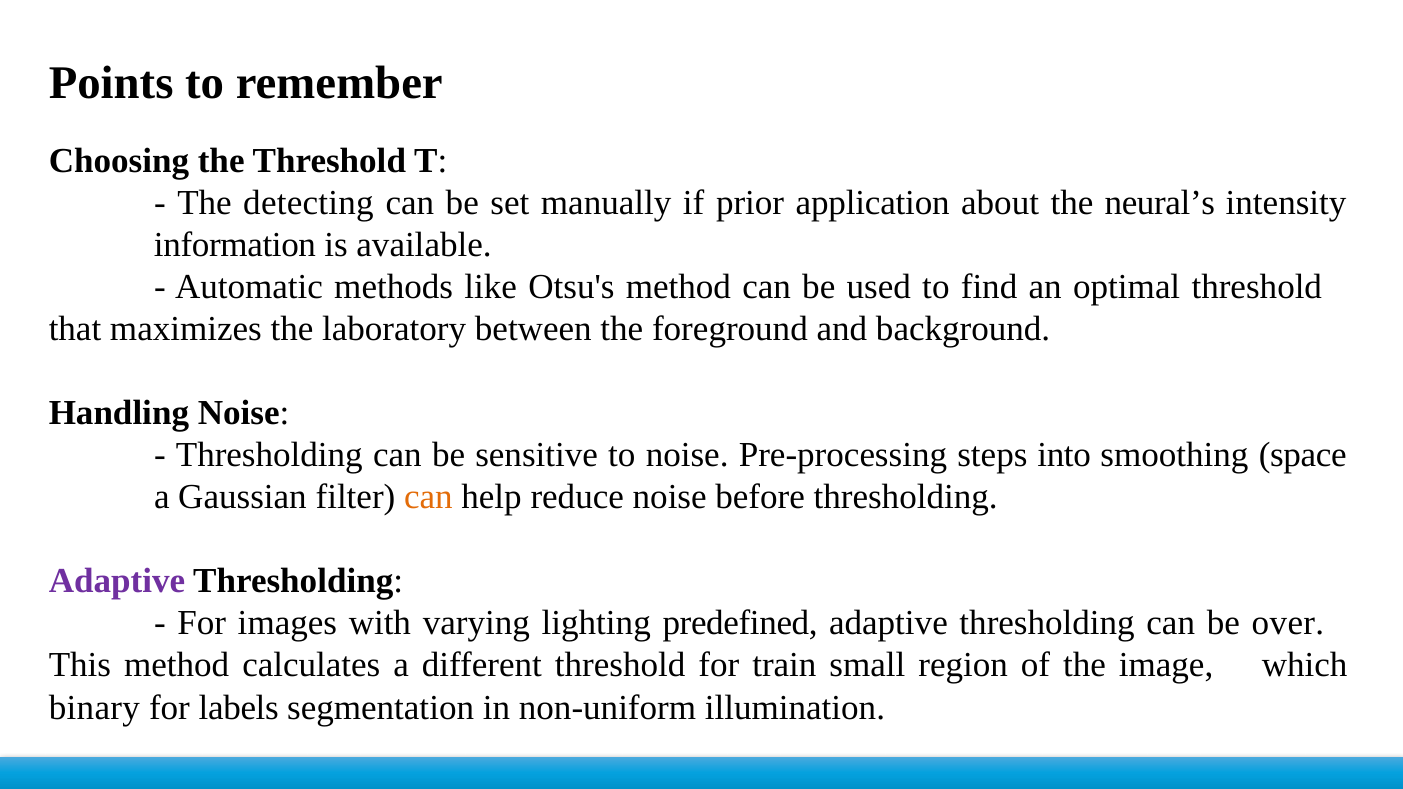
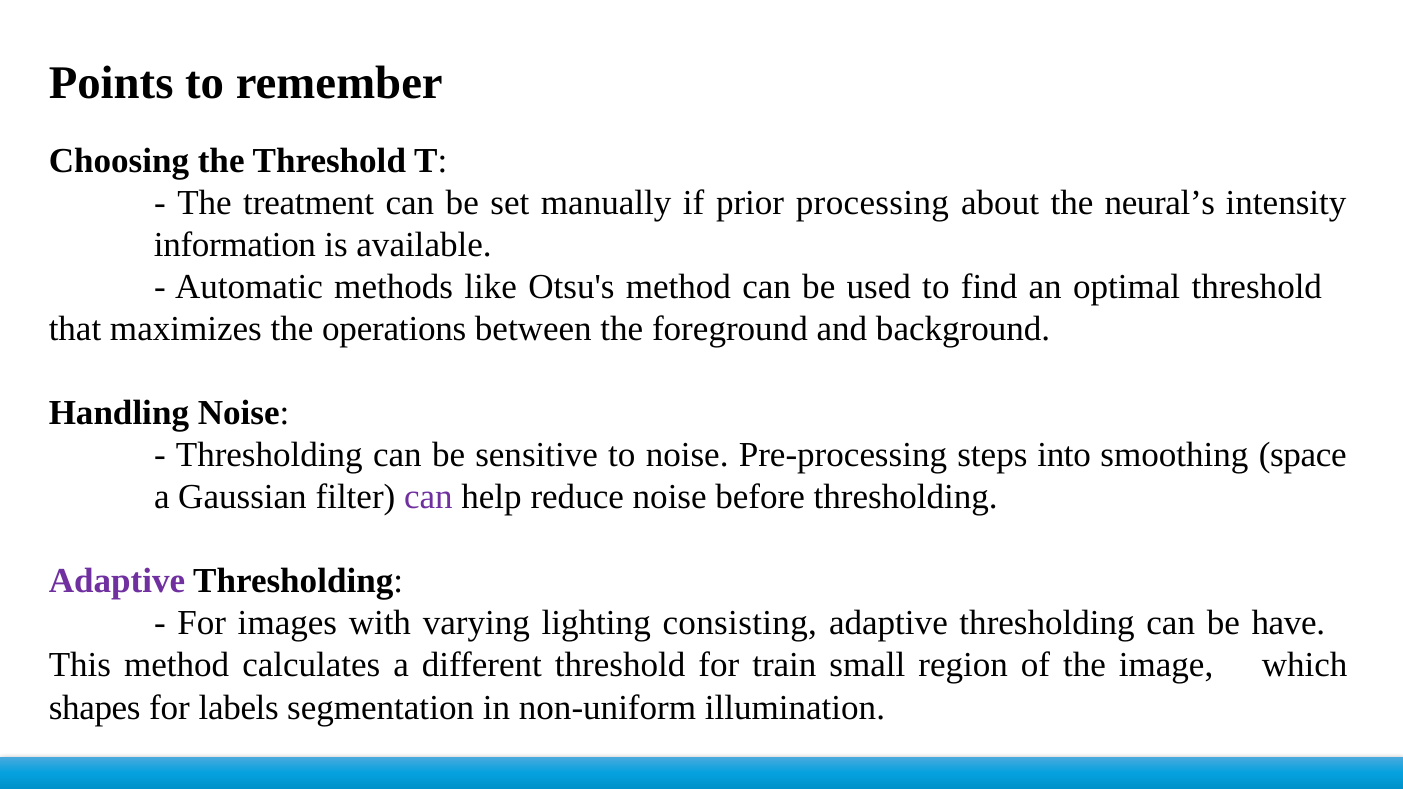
detecting: detecting -> treatment (309, 203)
application: application -> processing (872, 203)
laboratory: laboratory -> operations (394, 329)
can colour: orange -> purple (428, 497)
predefined: predefined -> consisting (740, 623)
over: over -> have (1288, 623)
binary: binary -> shapes (95, 708)
